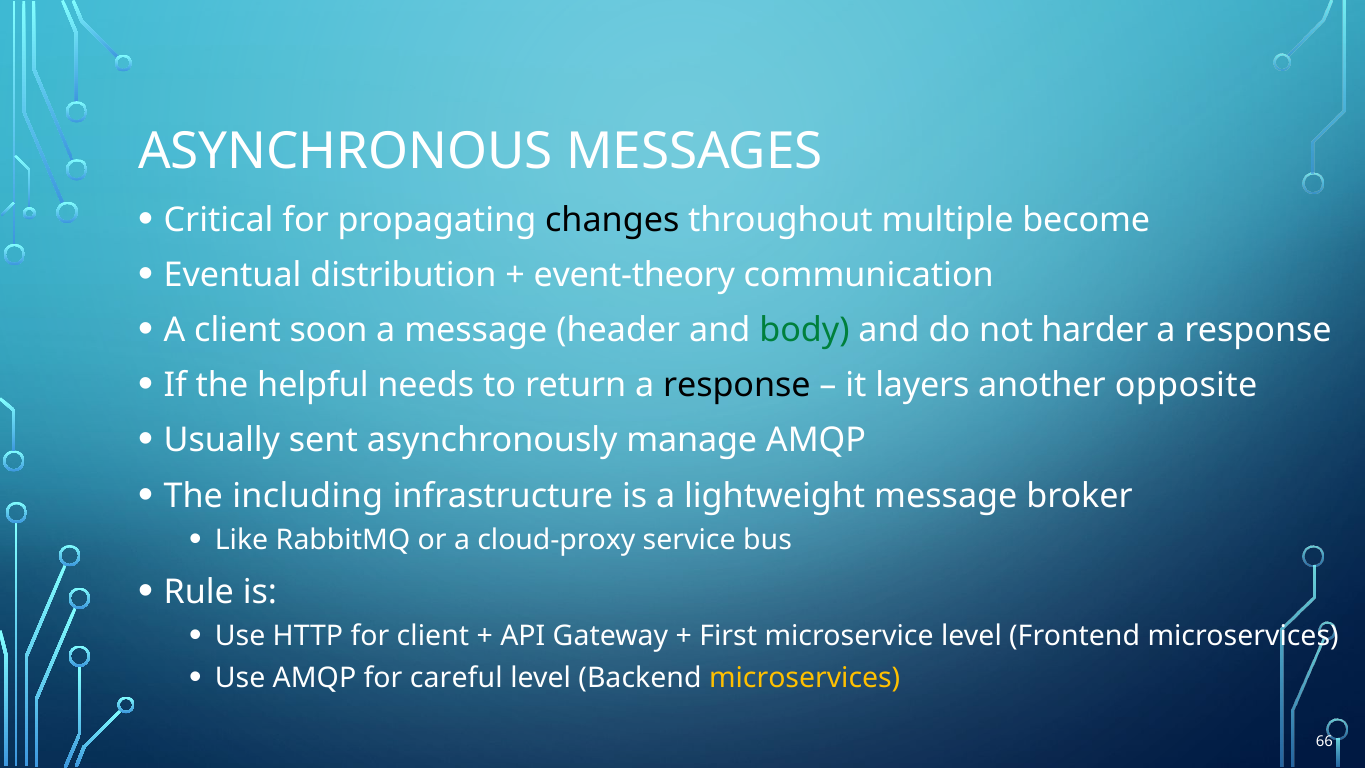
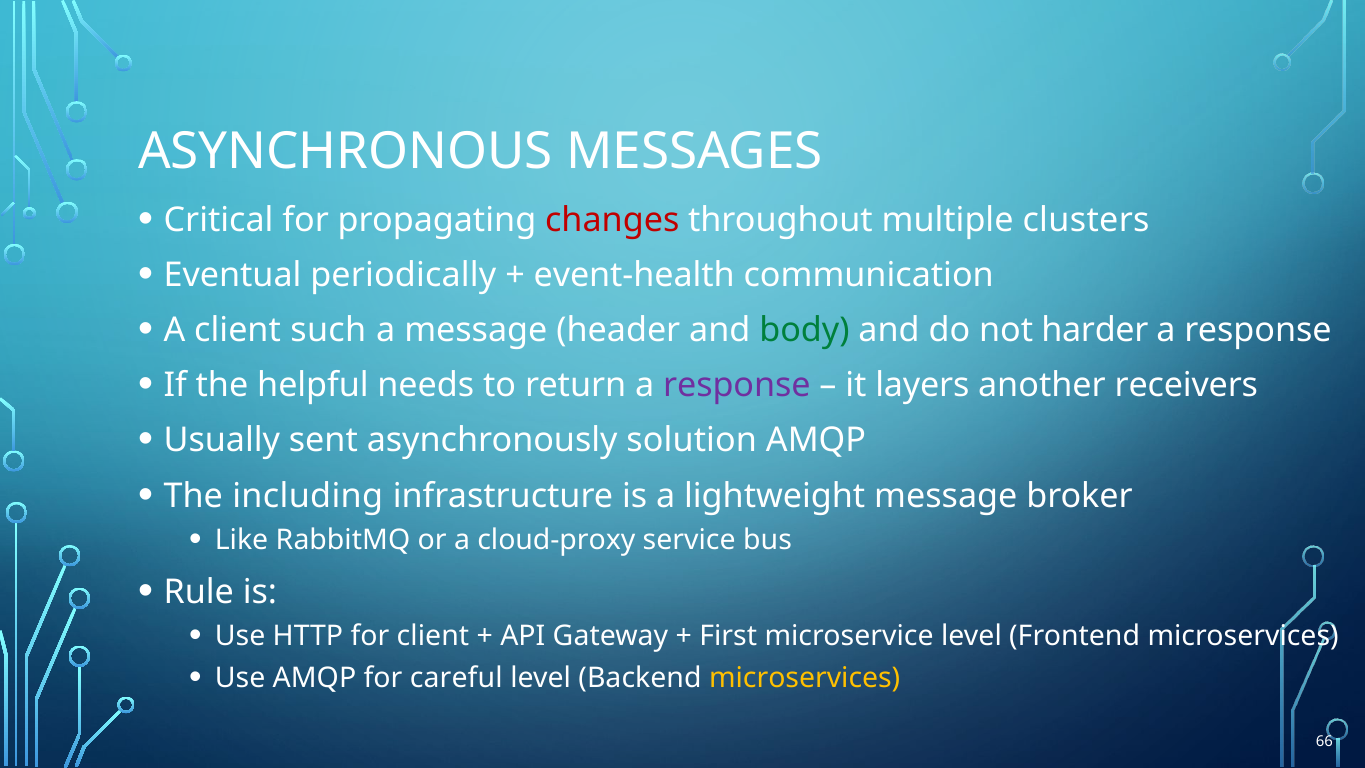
changes colour: black -> red (612, 220)
become: become -> clusters (1086, 220)
distribution: distribution -> periodically (403, 275)
event-theory: event-theory -> event-health (634, 275)
soon: soon -> such (328, 330)
response colour: black -> purple (737, 385)
opposite: opposite -> receivers (1186, 385)
manage: manage -> solution (692, 440)
